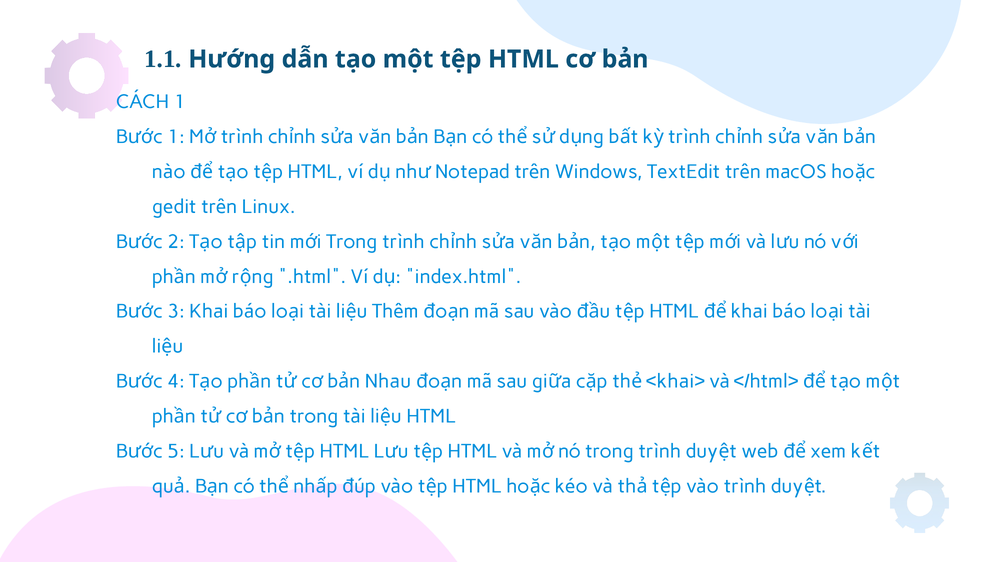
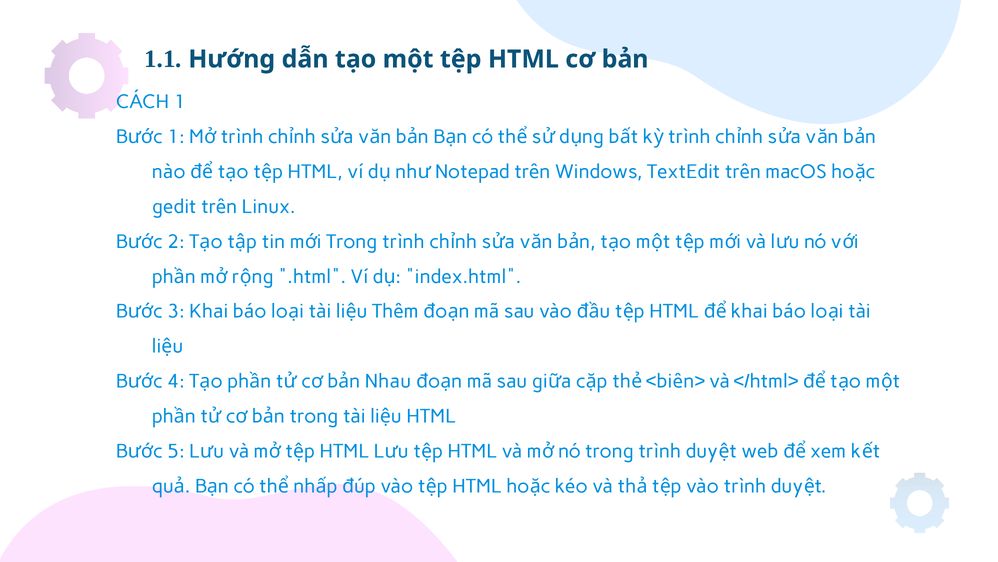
<khai>: <khai> -> <biên> (675, 381)
